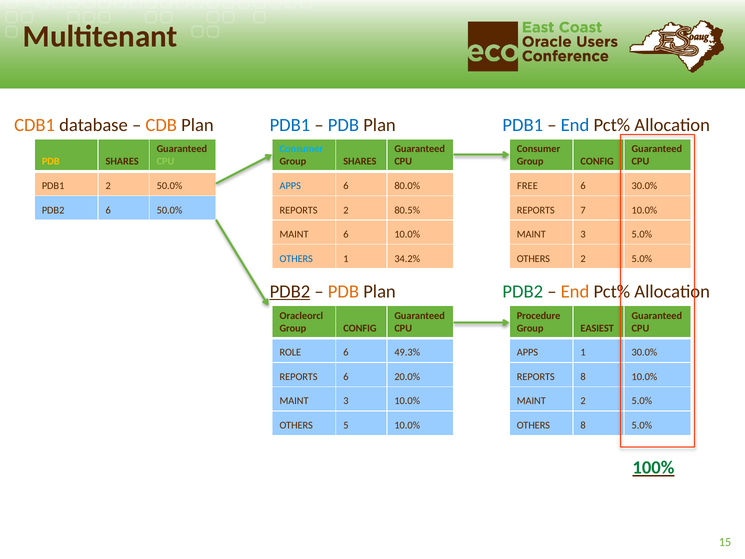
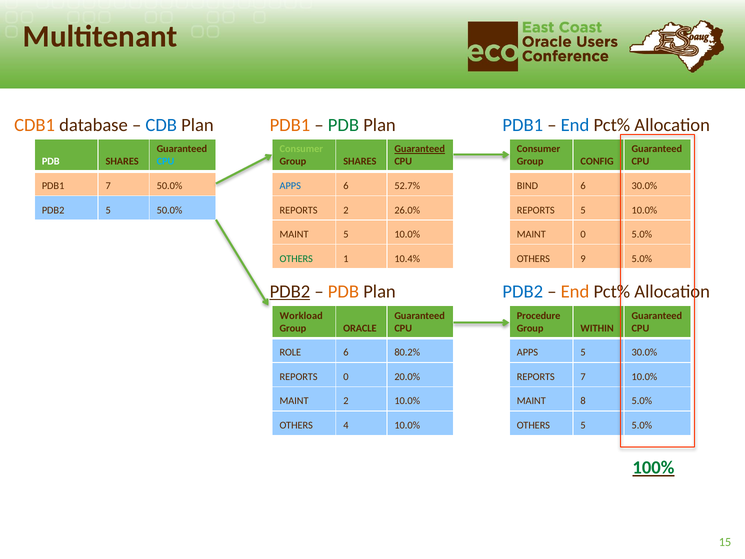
CDB colour: orange -> blue (161, 125)
PDB1 colour: blue -> orange (290, 125)
PDB colour: blue -> green (343, 125)
Consumer colour: light blue -> light green (301, 149)
Guaranteed underline: none -> present (420, 149)
PDB colour: yellow -> white (51, 161)
CPU colour: light green -> light blue (166, 161)
PDB1 2: 2 -> 7 (108, 186)
80.0%: 80.0% -> 52.7% (407, 186)
FREE: FREE -> BIND (527, 186)
PDB2 6: 6 -> 5 (108, 210)
80.5%: 80.5% -> 26.0% (407, 210)
REPORTS 7: 7 -> 5 (583, 210)
MAINT 6: 6 -> 5 (346, 234)
3: 3 -> 0 (583, 234)
OTHERS colour: blue -> green (296, 259)
34.2%: 34.2% -> 10.4% (407, 259)
OTHERS 2: 2 -> 9 (583, 259)
PDB2 colour: green -> blue (523, 291)
Oracleorcl: Oracleorcl -> Workload (301, 316)
CONFIG: CONFIG -> ORACLE (360, 328)
EASIEST: EASIEST -> WITHIN (597, 328)
49.3%: 49.3% -> 80.2% (407, 352)
APPS 1: 1 -> 5 (583, 352)
REPORTS 6: 6 -> 0 (346, 377)
REPORTS 8: 8 -> 7 (583, 377)
3: 3 -> 2 (346, 401)
MAINT 2: 2 -> 8 (583, 401)
5: 5 -> 4 (346, 425)
OTHERS 8: 8 -> 5 (583, 425)
